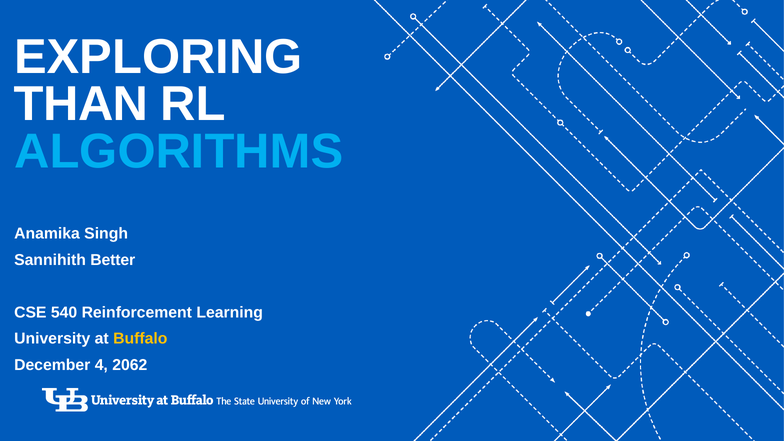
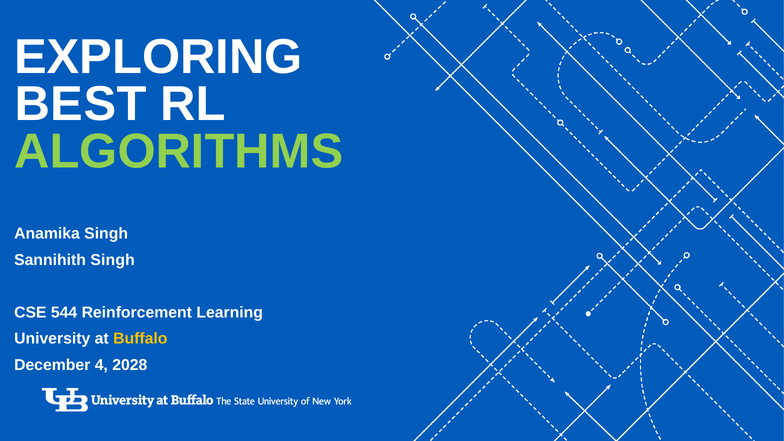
THAN: THAN -> BEST (81, 104)
ALGORITHMS colour: light blue -> light green (179, 152)
Sannihith Better: Better -> Singh (113, 260)
540: 540 -> 544 (64, 312)
2062: 2062 -> 2028 (130, 365)
